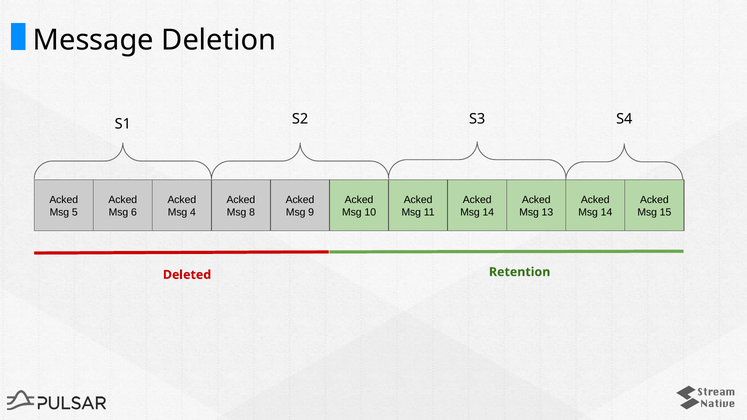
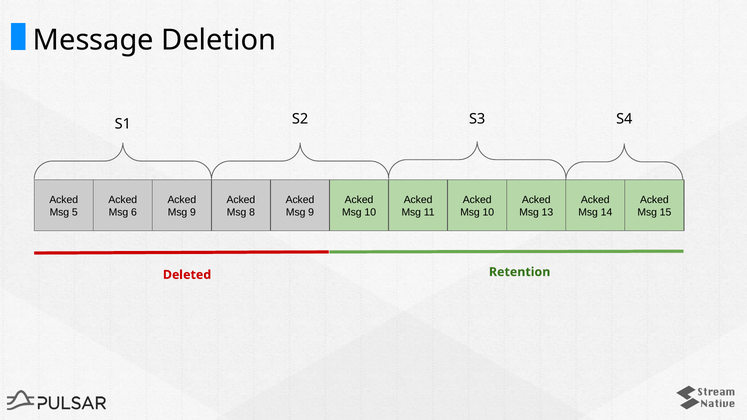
4: 4 -> 9 (193, 212)
14: 14 -> 10 (488, 212)
